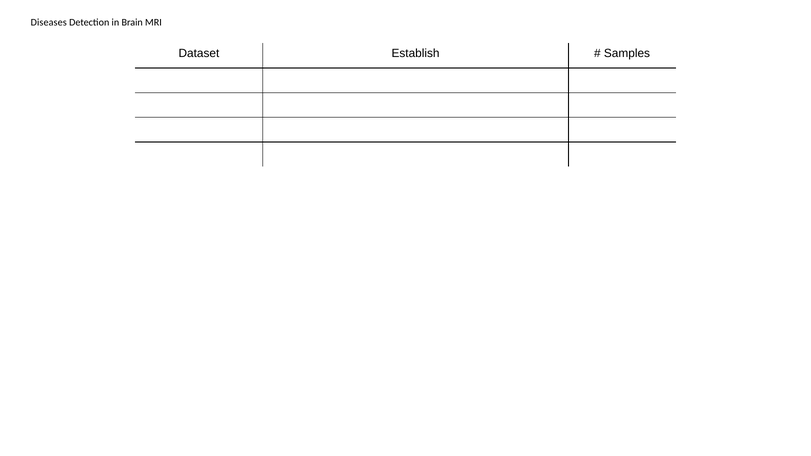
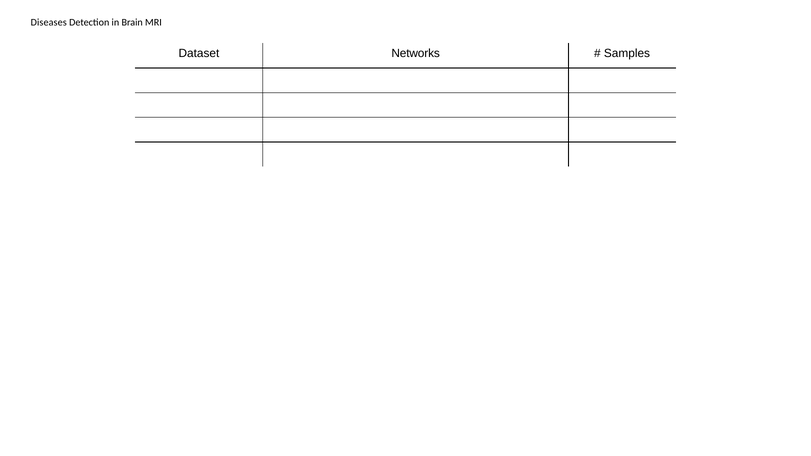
Establish: Establish -> Networks (416, 53)
